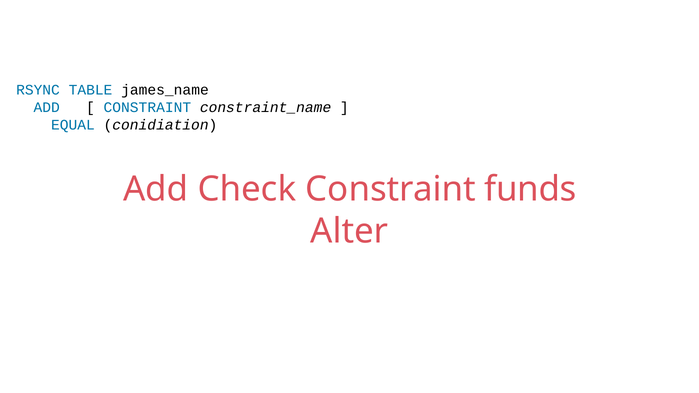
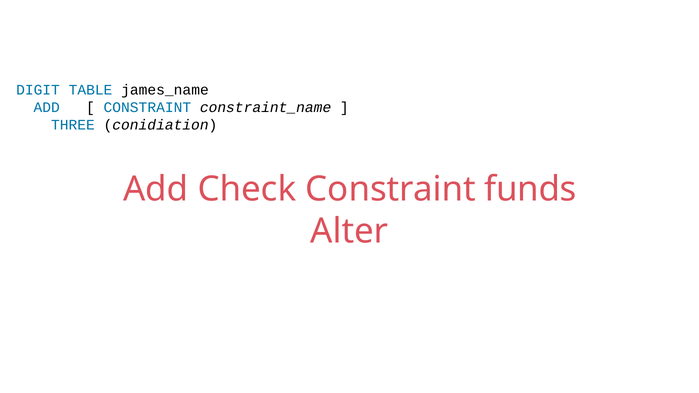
RSYNC: RSYNC -> DIGIT (38, 90)
EQUAL: EQUAL -> THREE (73, 125)
